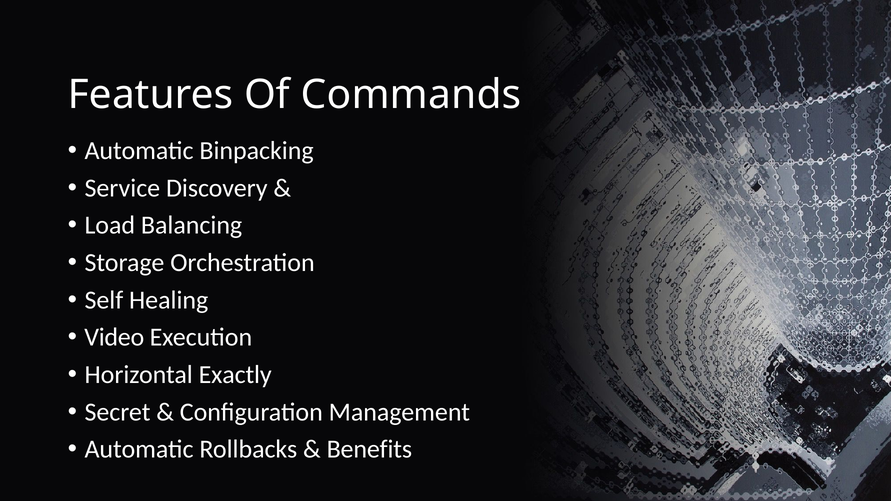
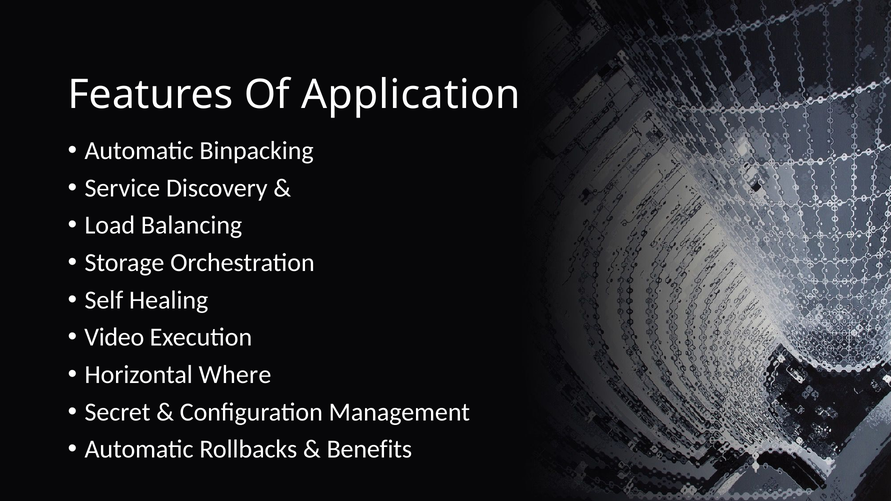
Commands: Commands -> Application (411, 95)
Exactly: Exactly -> Where (235, 375)
